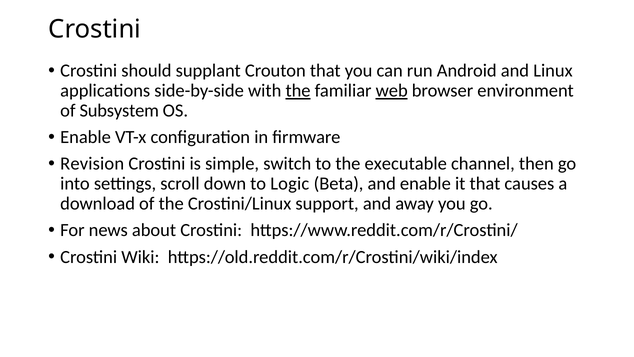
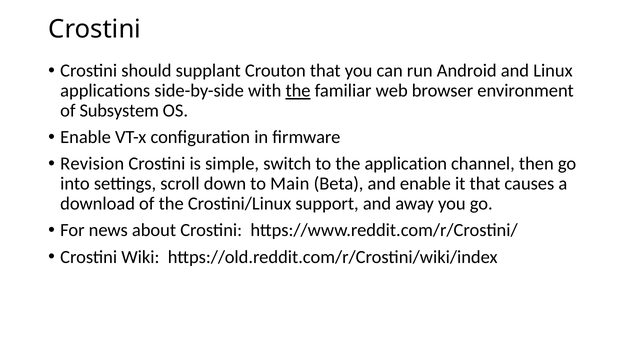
web underline: present -> none (392, 91)
executable: executable -> application (406, 164)
Logic: Logic -> Main (290, 184)
